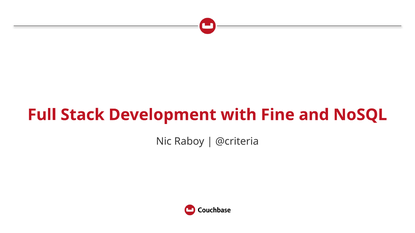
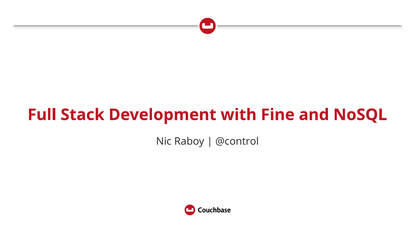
@criteria: @criteria -> @control (237, 142)
